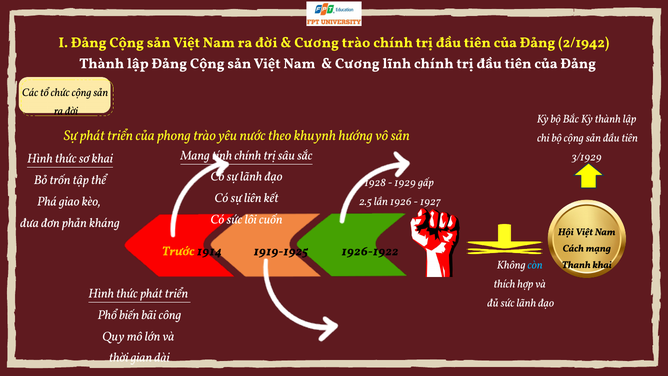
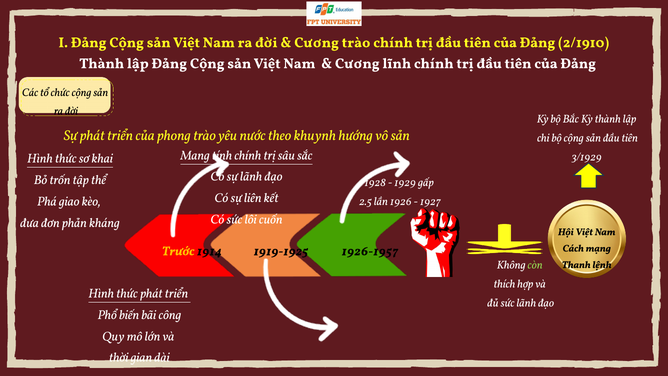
2/1942: 2/1942 -> 2/1910 (584, 42)
1926-1922: 1926-1922 -> 1926-1957 (370, 251)
Thanh khai: khai -> lệnh (602, 265)
còn colour: light blue -> light green (535, 265)
